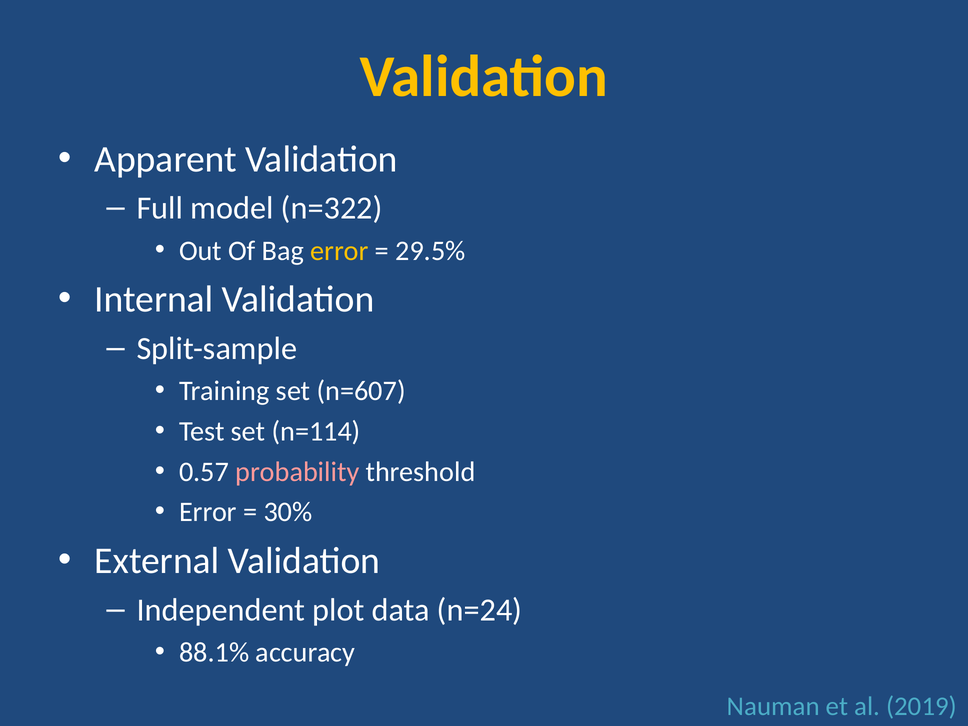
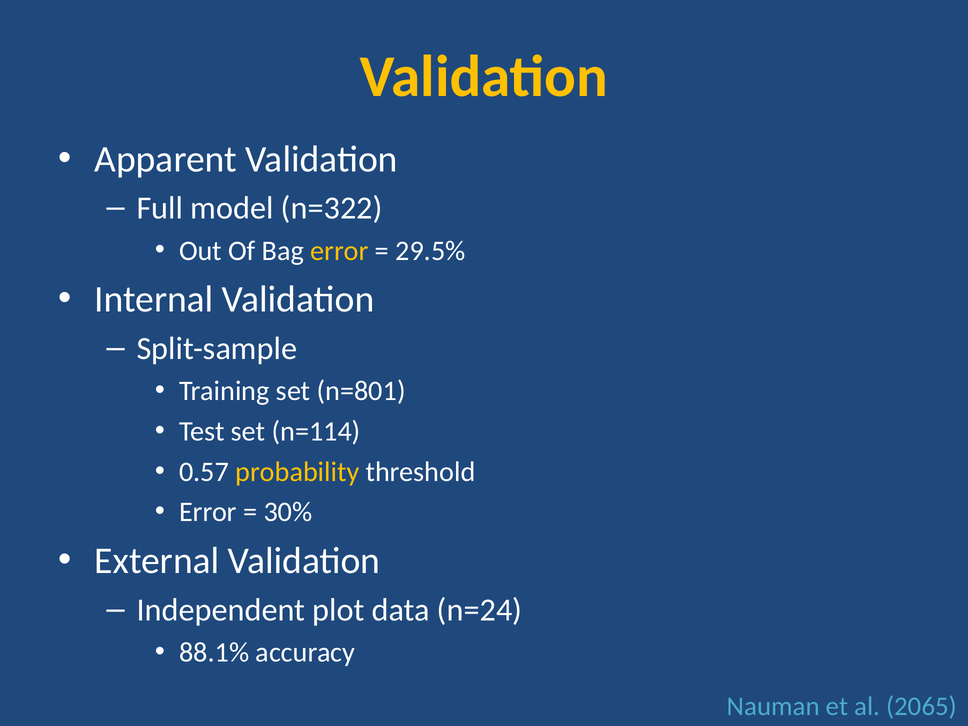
n=607: n=607 -> n=801 (361, 391)
probability colour: pink -> yellow (297, 472)
2019: 2019 -> 2065 (921, 706)
